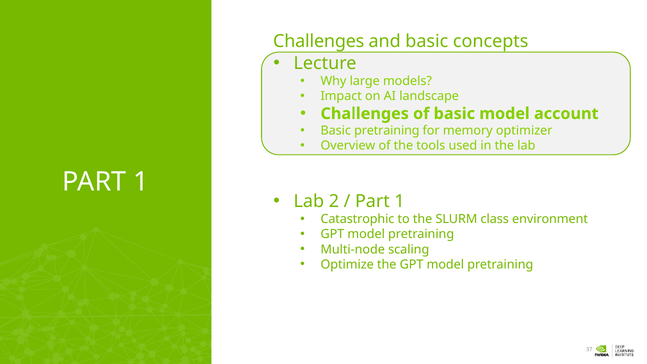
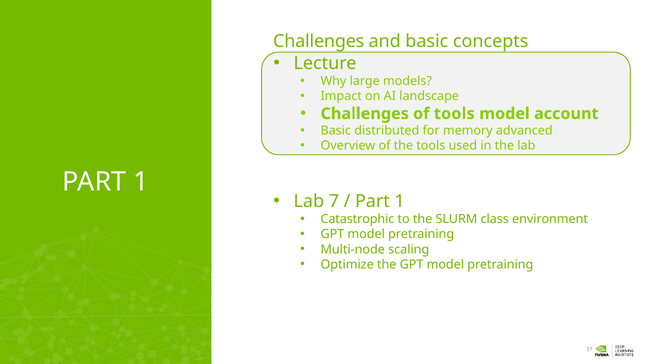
of basic: basic -> tools (454, 114)
Basic pretraining: pretraining -> distributed (387, 131)
optimizer: optimizer -> advanced (524, 131)
2: 2 -> 7 (334, 201)
